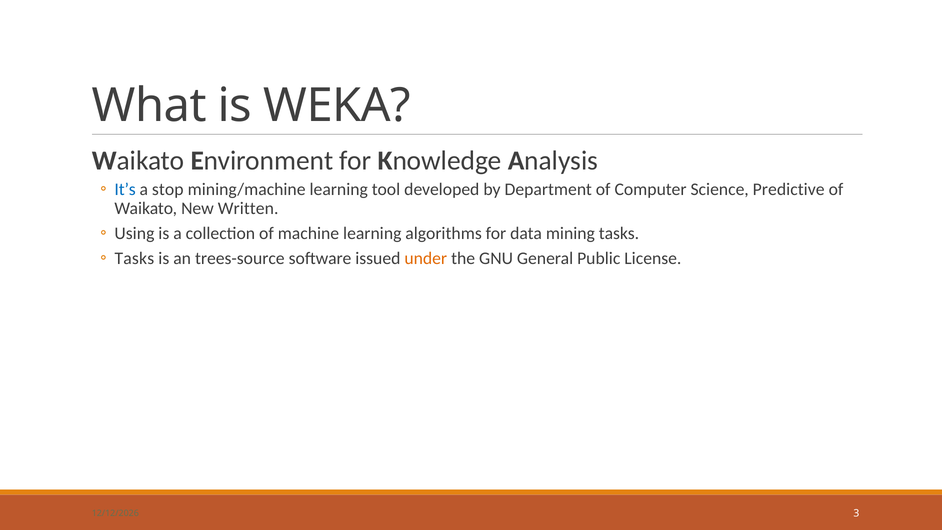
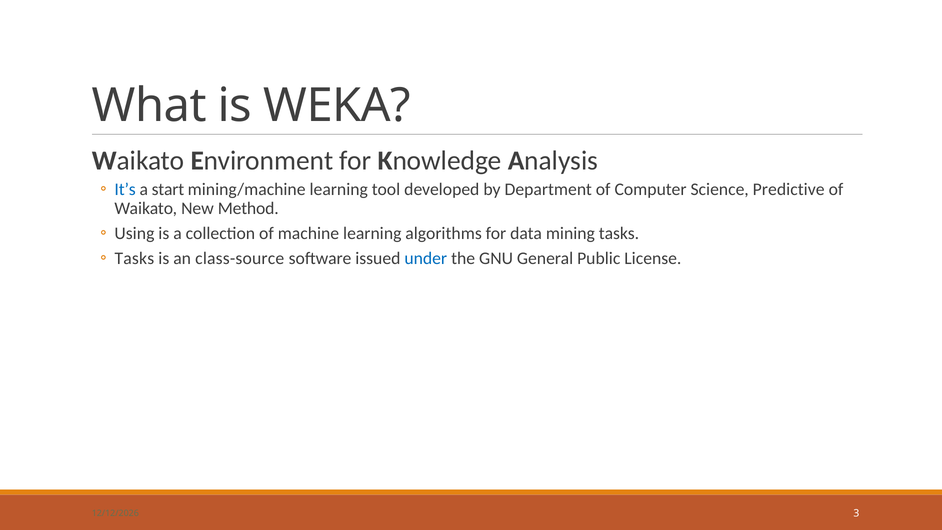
stop: stop -> start (168, 189)
Written: Written -> Method (248, 208)
trees-source: trees-source -> class-source (240, 258)
under colour: orange -> blue (426, 258)
